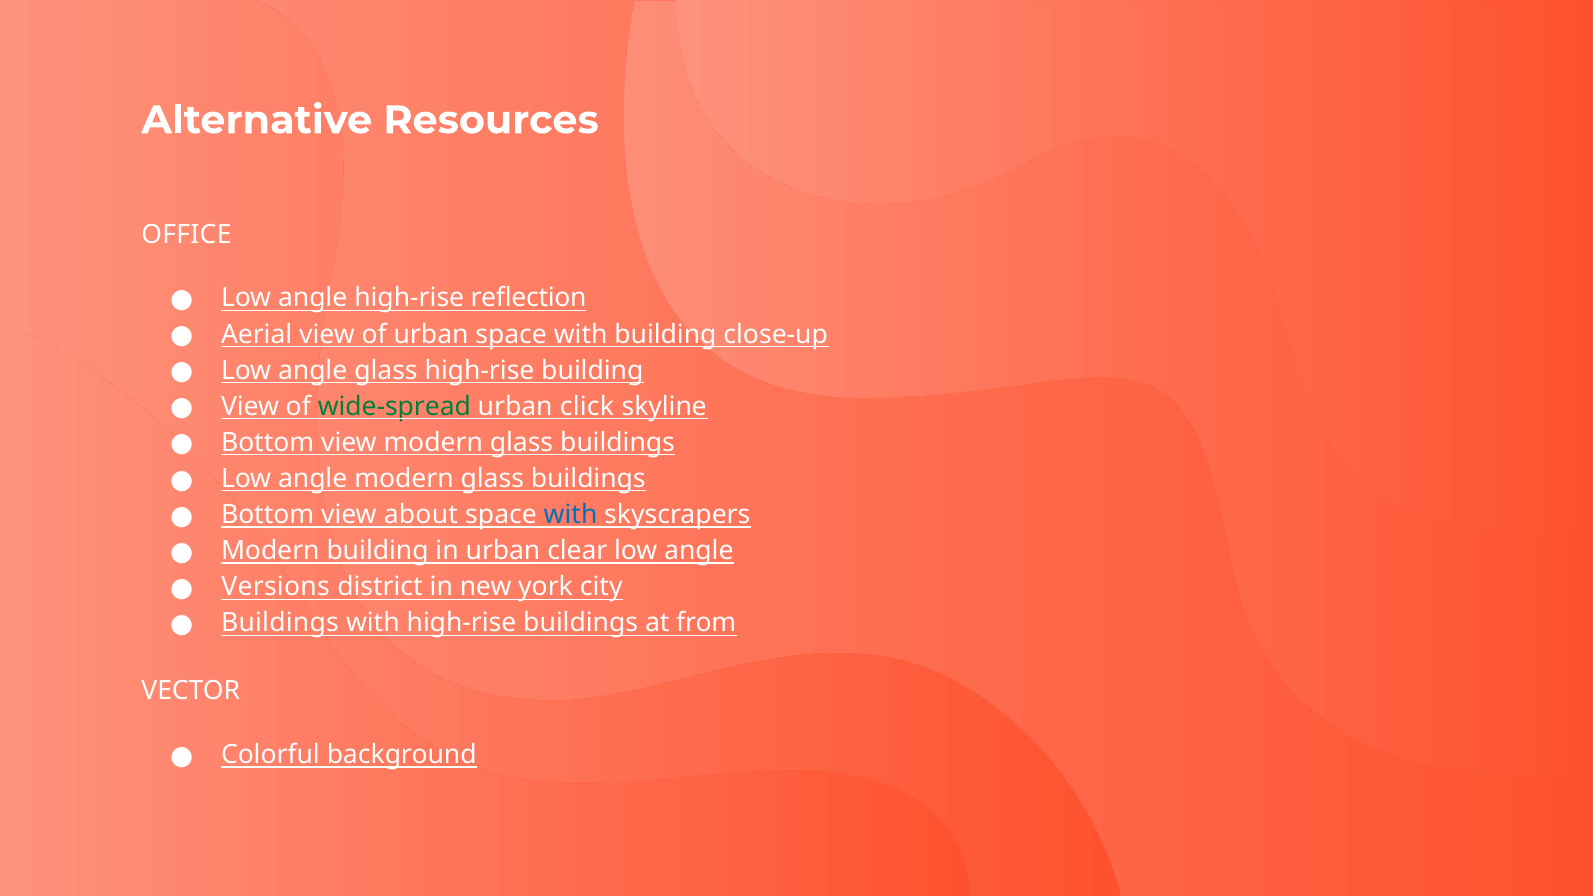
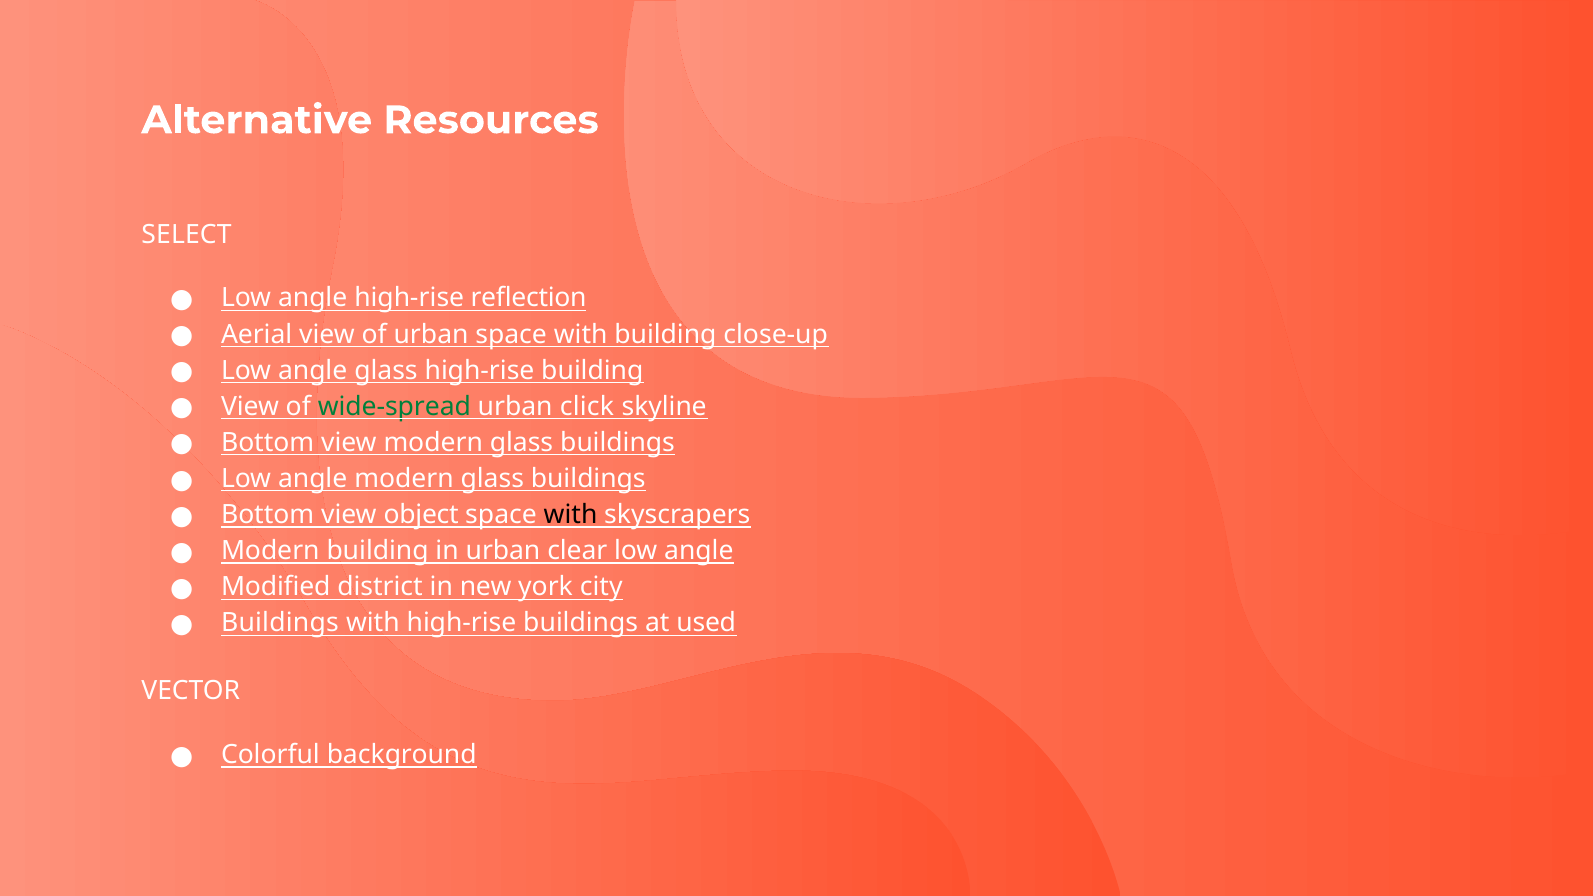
OFFICE: OFFICE -> SELECT (187, 234)
about: about -> object (421, 515)
with colour: blue -> black (571, 515)
Versions: Versions -> Modified (276, 587)
from: from -> used (706, 623)
